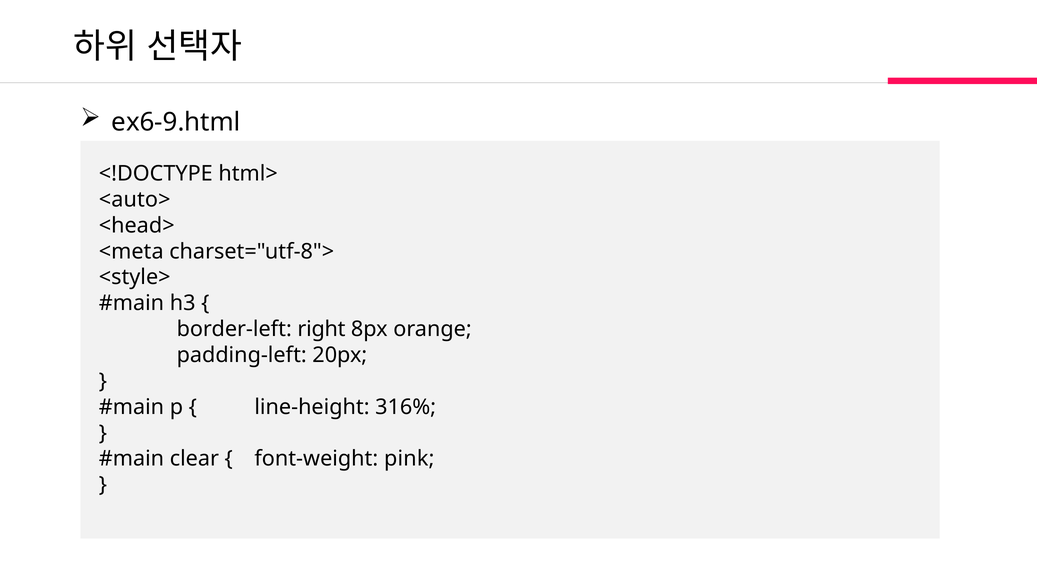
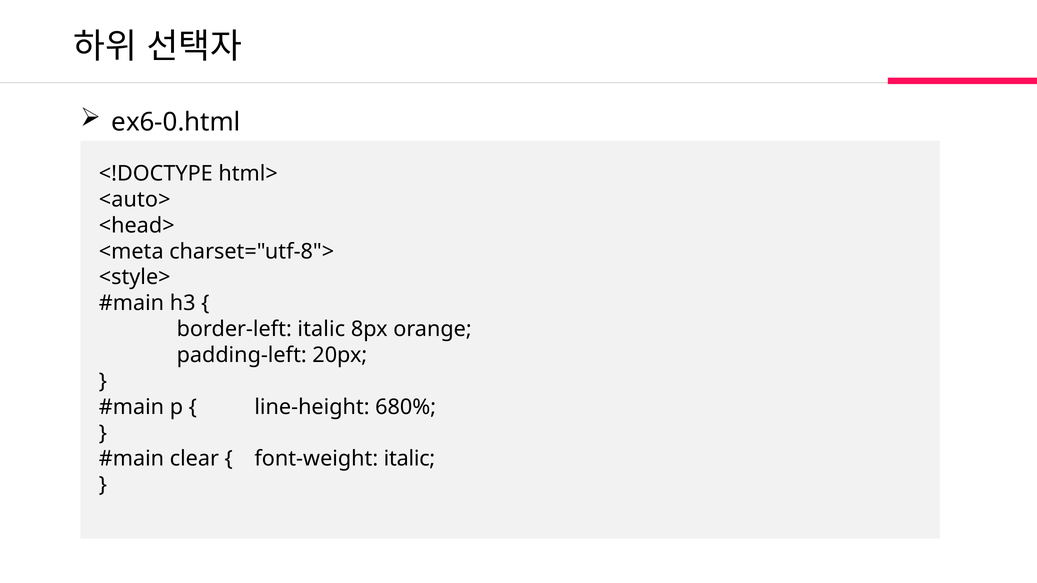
ex6-9.html: ex6-9.html -> ex6-0.html (176, 122)
border-left right: right -> italic (321, 329)
316%: 316% -> 680% (406, 407)
font-weight pink: pink -> italic (409, 459)
